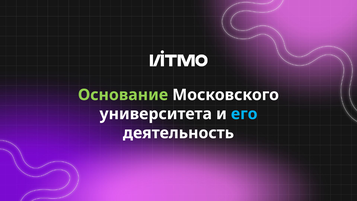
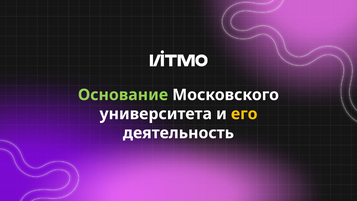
его colour: light blue -> yellow (244, 114)
